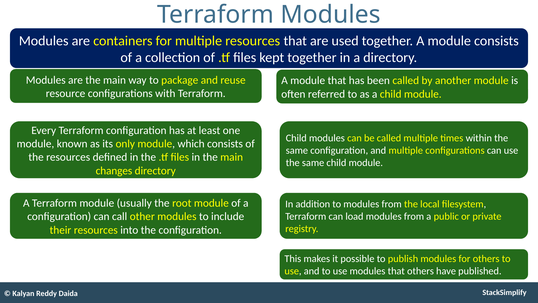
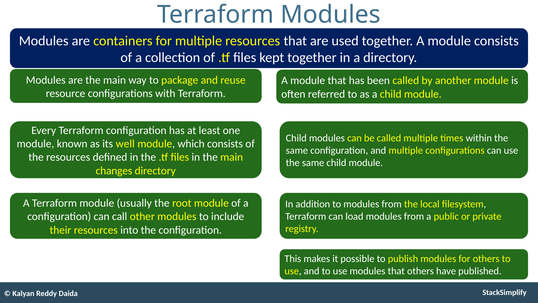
only: only -> well (125, 144)
